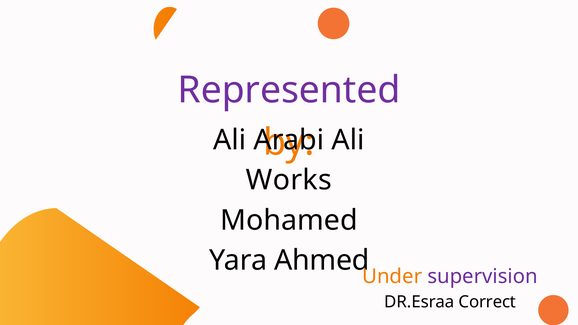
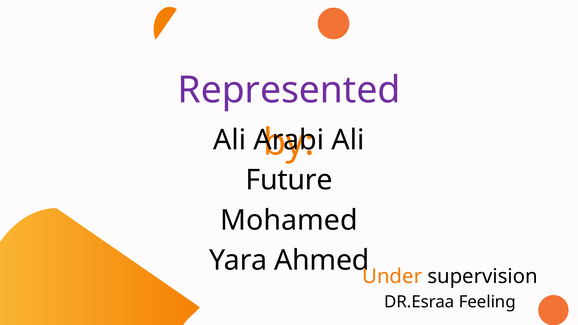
Works: Works -> Future (289, 180)
supervision colour: purple -> black (483, 277)
Correct: Correct -> Feeling (487, 302)
